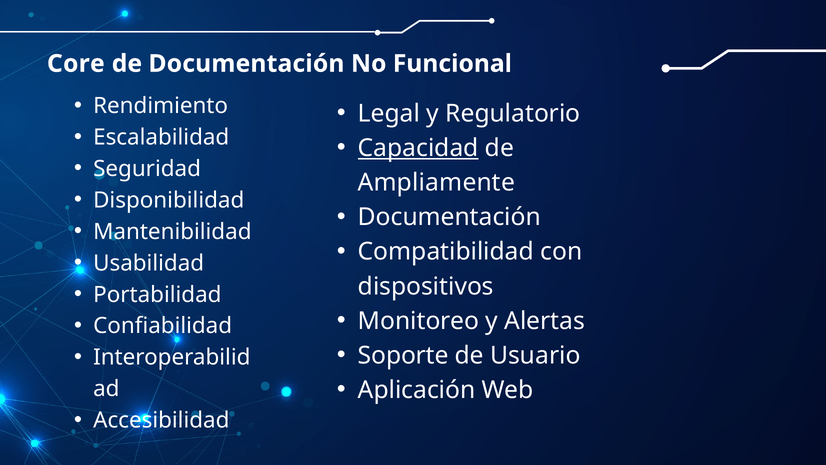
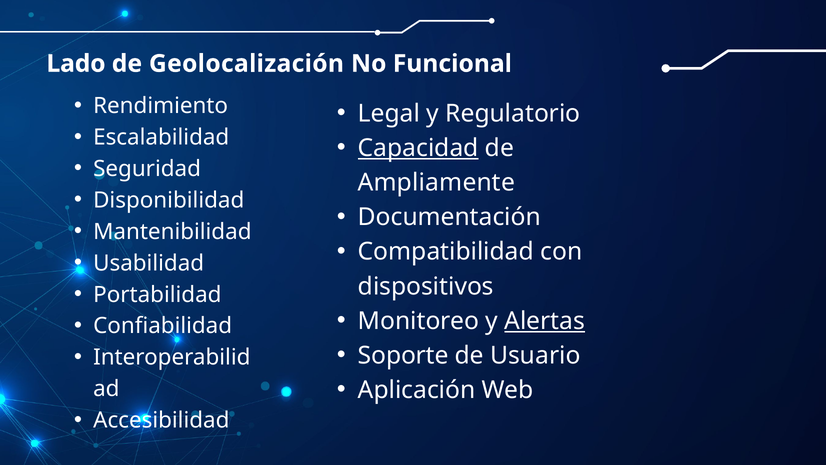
Core: Core -> Lado (76, 64)
de Documentación: Documentación -> Geolocalización (246, 64)
Alertas underline: none -> present (545, 321)
